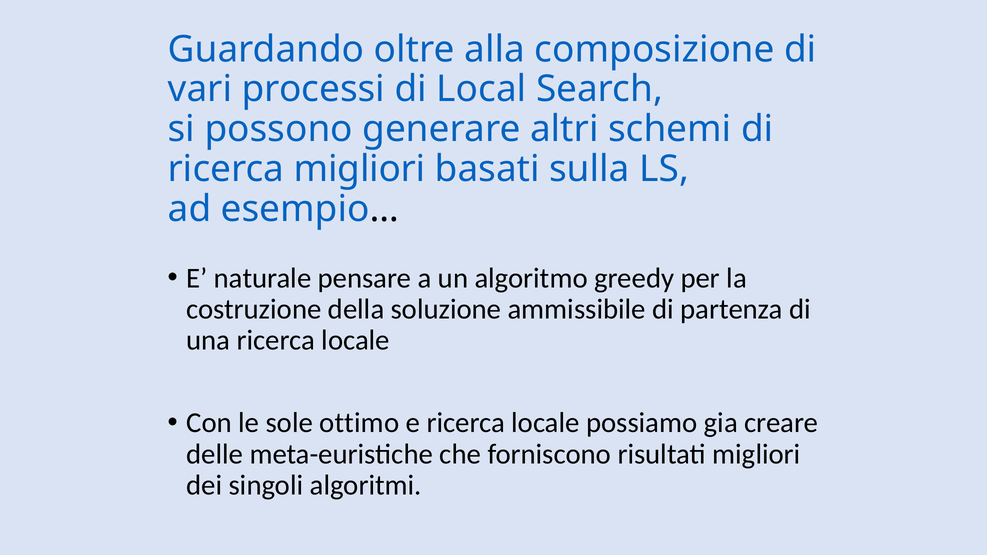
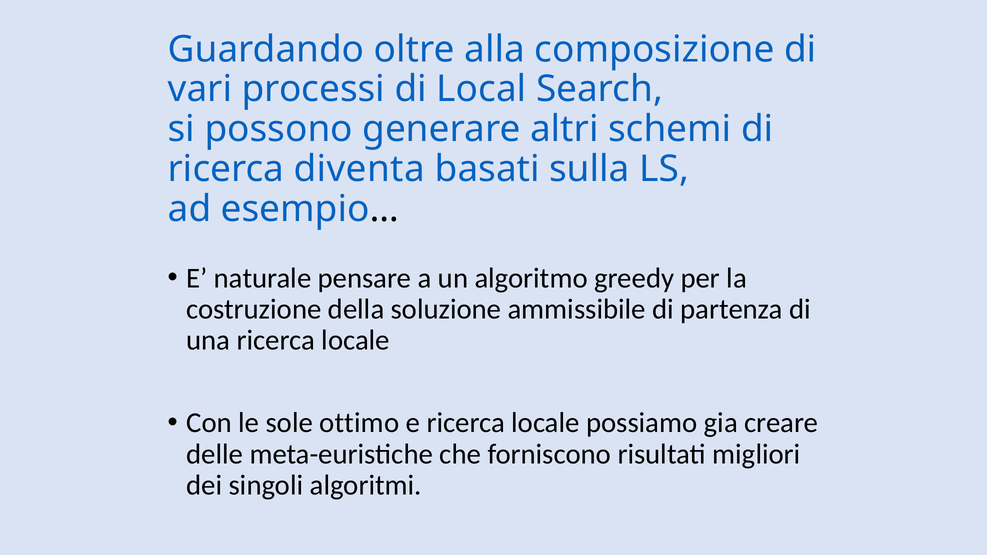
ricerca migliori: migliori -> diventa (359, 169)
